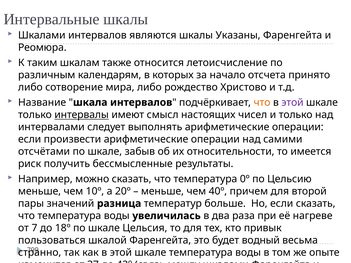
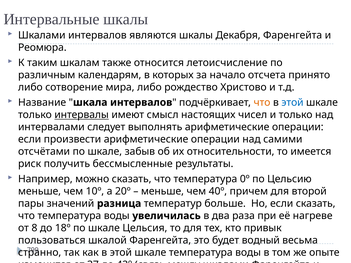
Указаны: Указаны -> Декабря (238, 35)
этой colour: purple -> blue (292, 102)
7: 7 -> 8 (34, 228)
